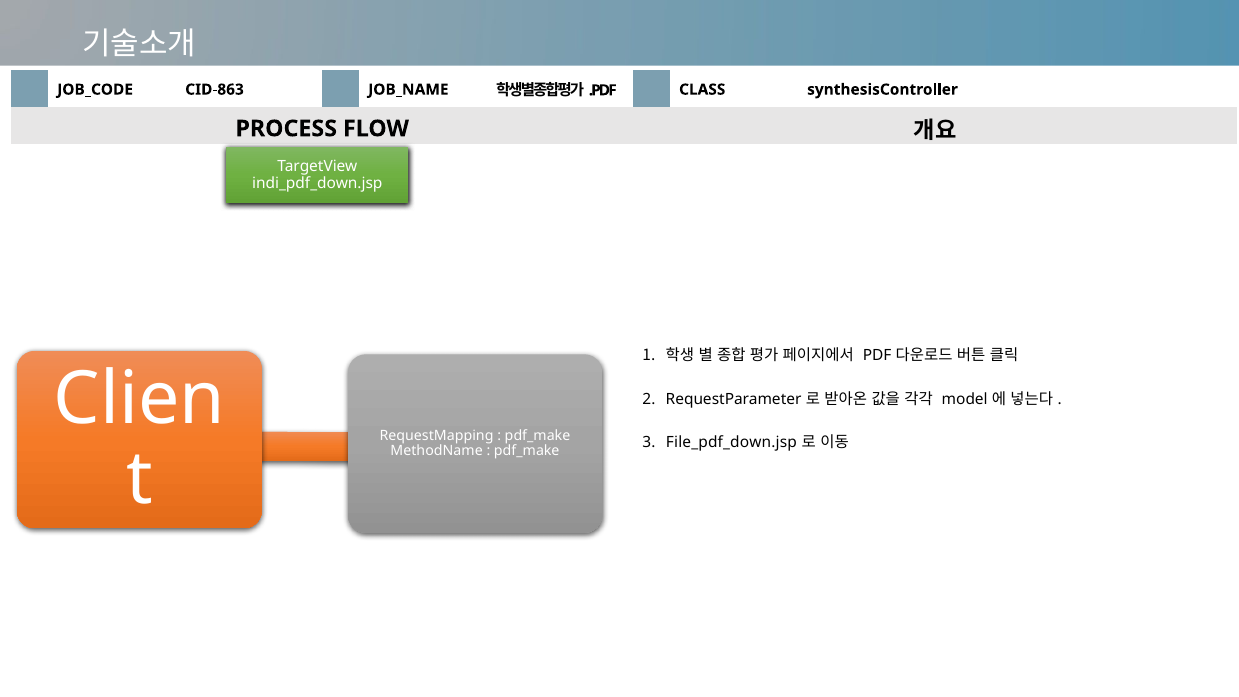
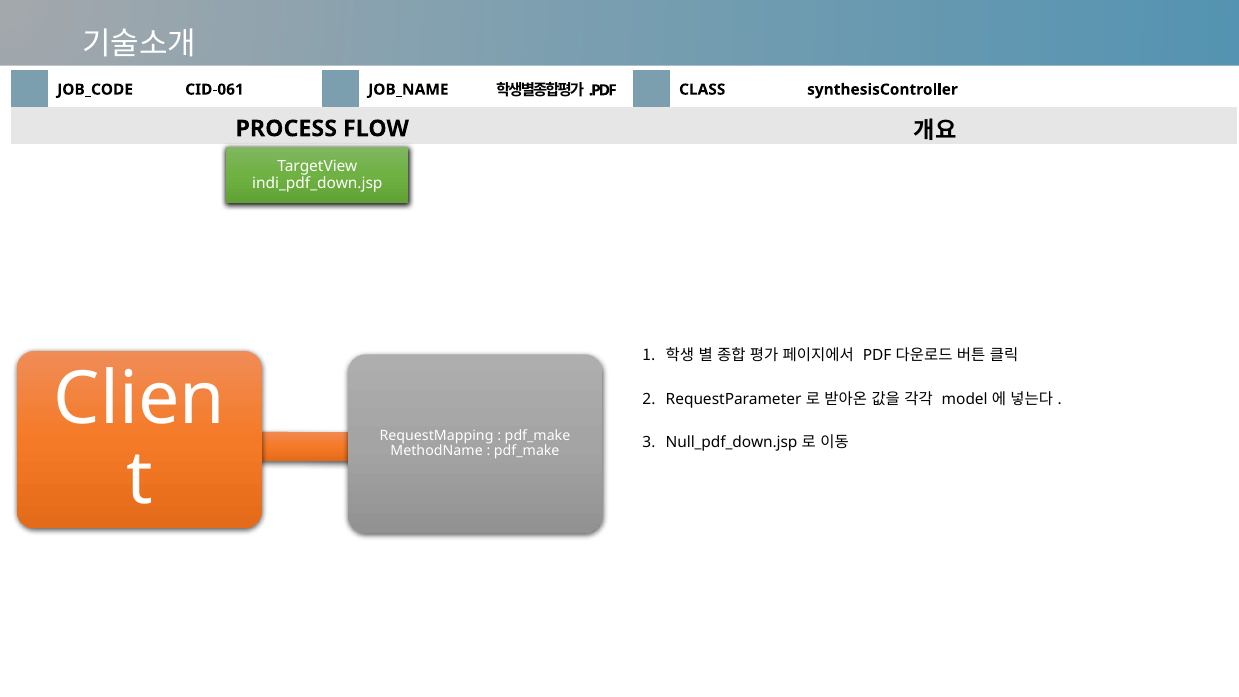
CID-863: CID-863 -> CID-061 (215, 90)
File_pdf_down.jsp: File_pdf_down.jsp -> Null_pdf_down.jsp (732, 443)
